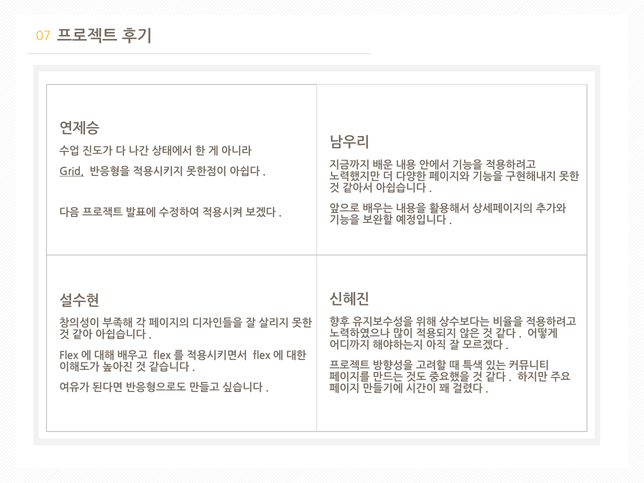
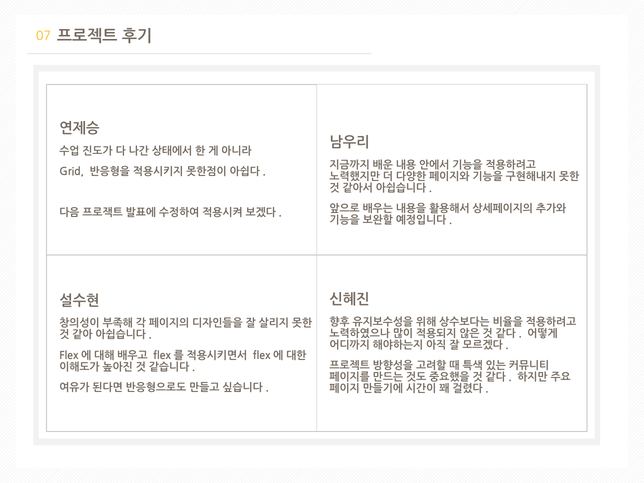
Grid underline: present -> none (72, 172)
